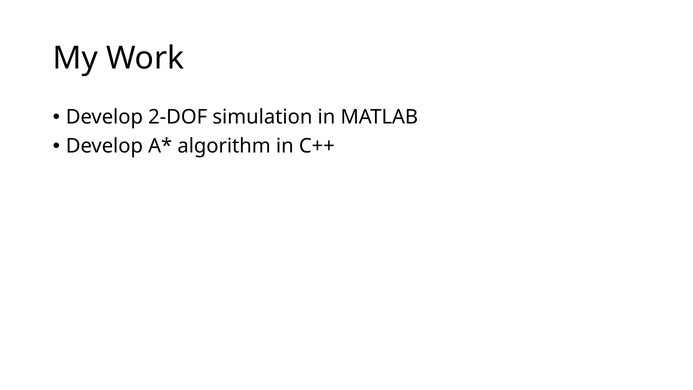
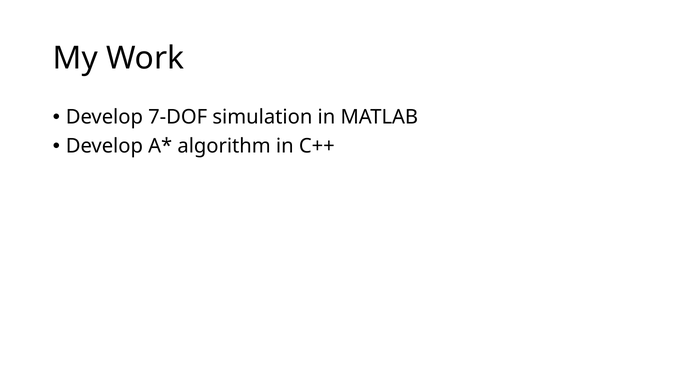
2-DOF: 2-DOF -> 7-DOF (178, 117)
